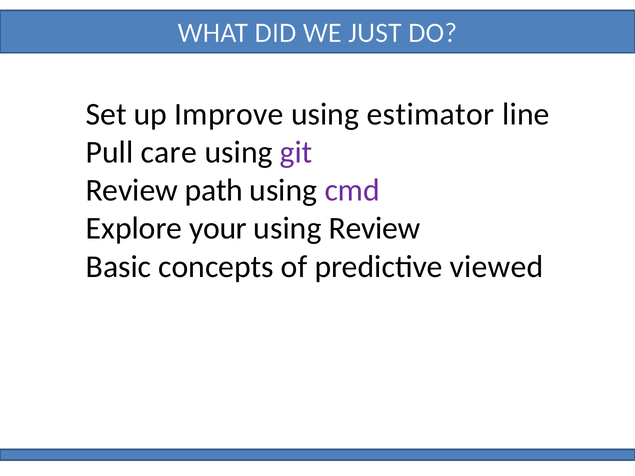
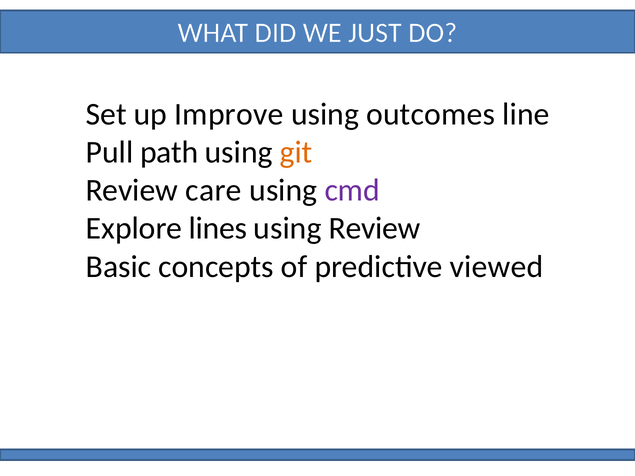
estimator: estimator -> outcomes (431, 114)
care: care -> path (169, 152)
git colour: purple -> orange (296, 152)
path: path -> care (214, 191)
your: your -> lines (218, 229)
